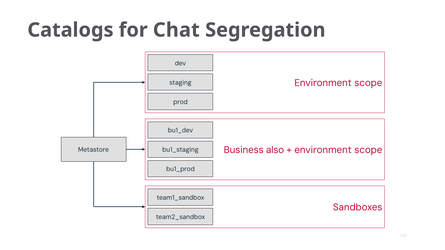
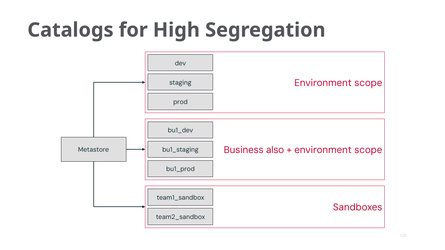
Chat: Chat -> High (176, 30)
